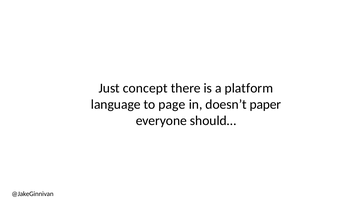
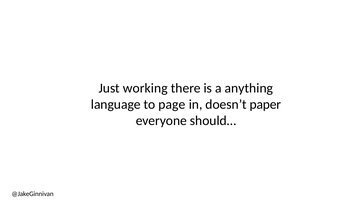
concept: concept -> working (145, 88)
platform: platform -> anything (249, 88)
